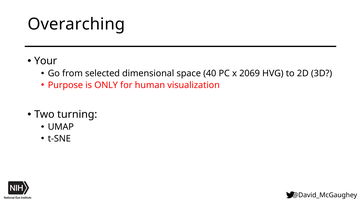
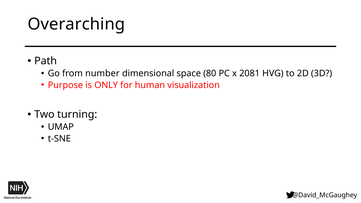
Your: Your -> Path (46, 61)
selected: selected -> number (102, 73)
40: 40 -> 80 (210, 73)
2069: 2069 -> 2081 (250, 73)
